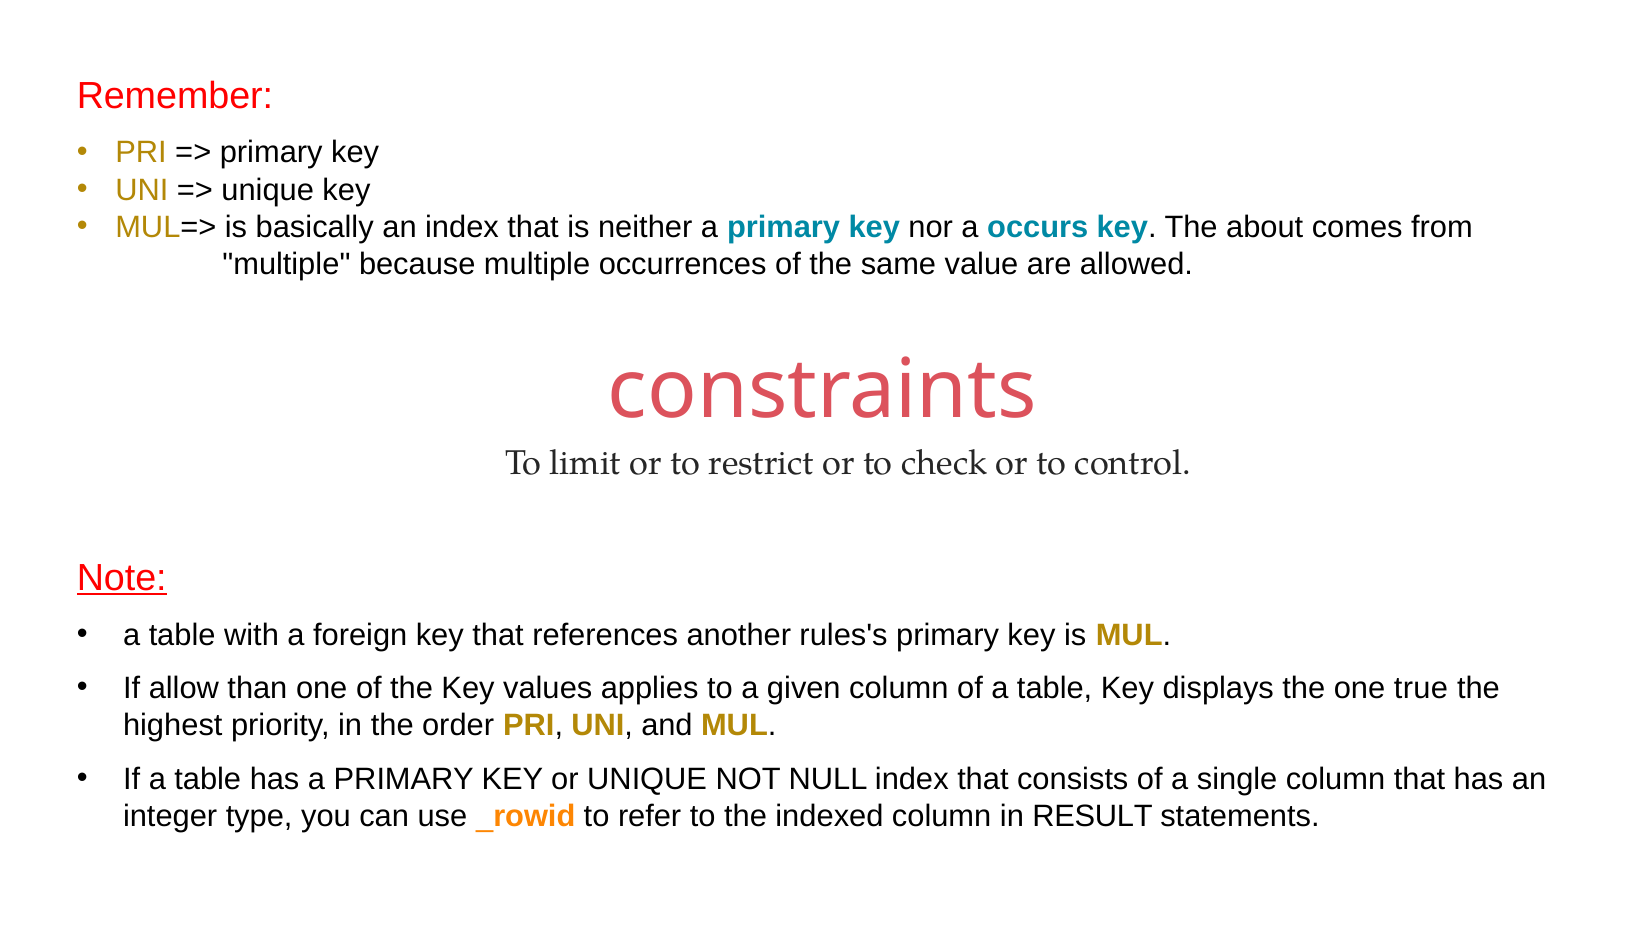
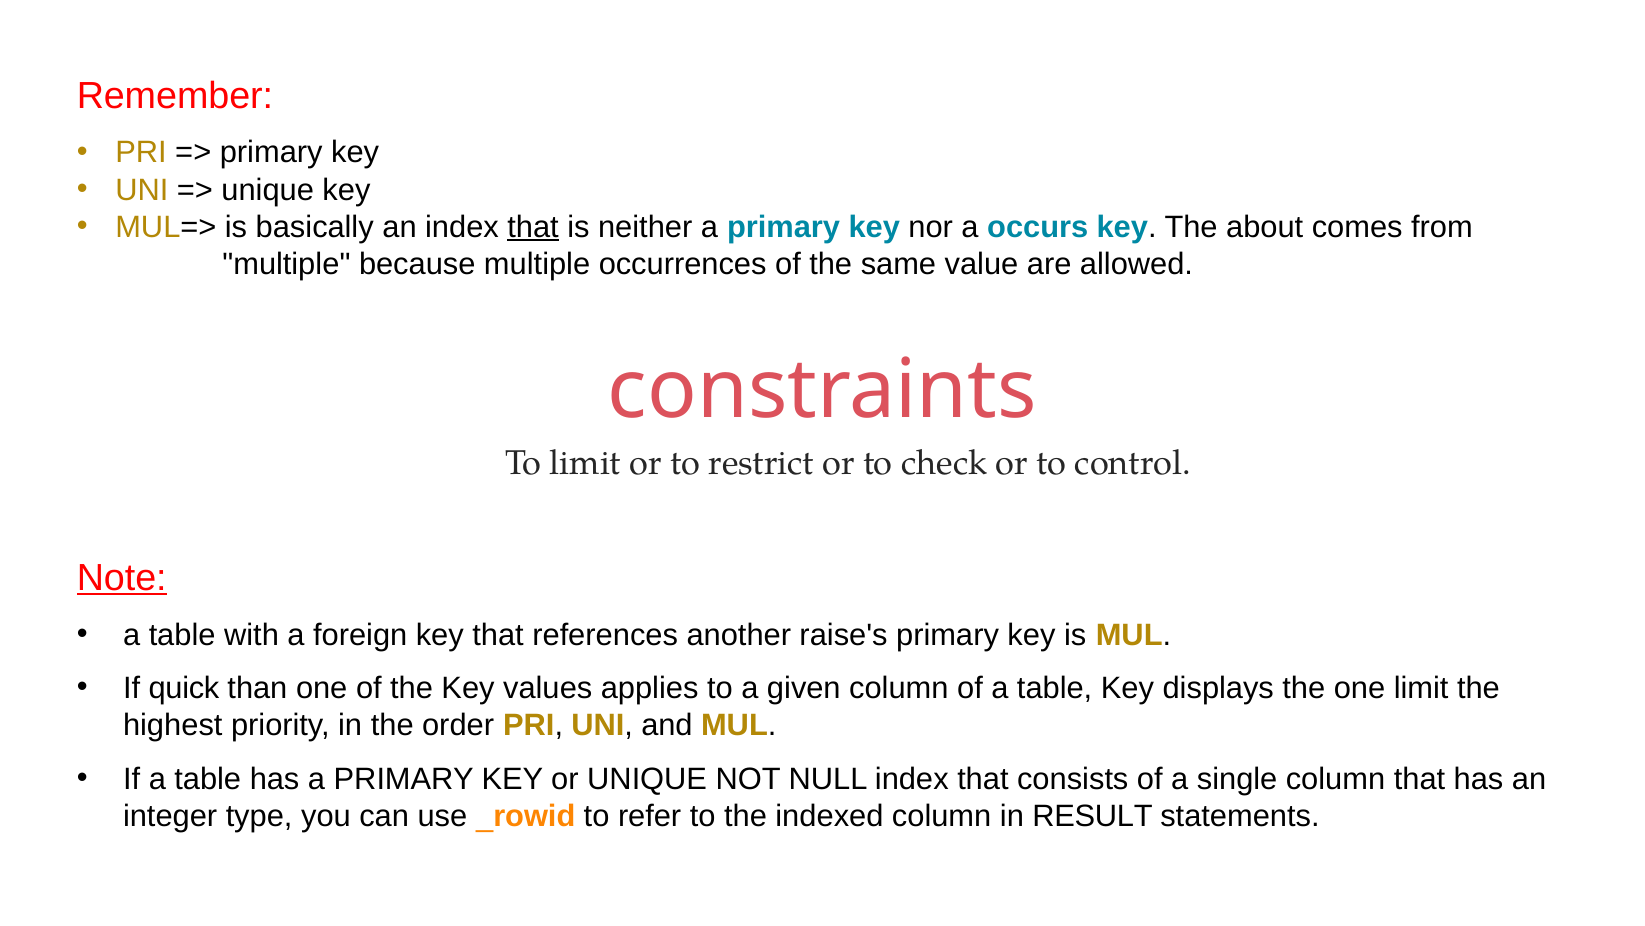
that underline: none -> present (533, 227)
rules's: rules's -> raise's (844, 634)
allow: allow -> quick (184, 688)
one true: true -> limit (1421, 688)
